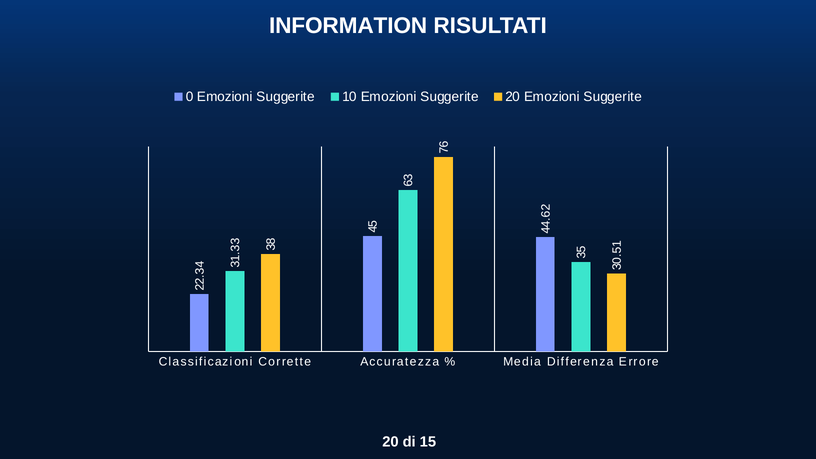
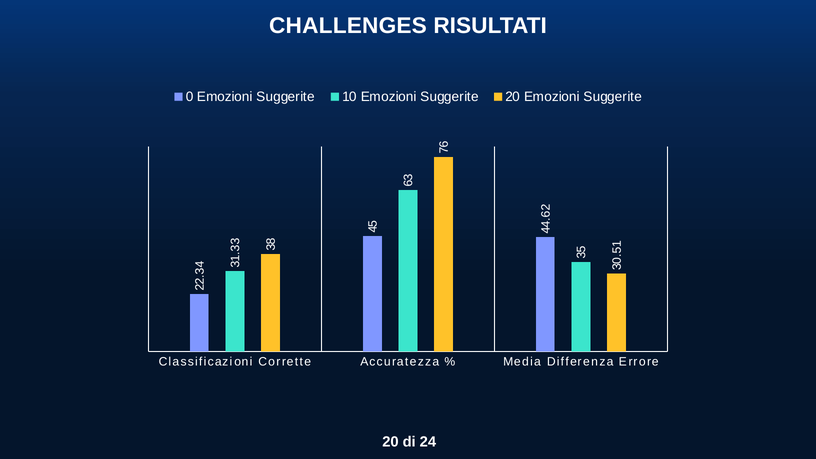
INFORMATION: INFORMATION -> CHALLENGES (348, 26)
15: 15 -> 24 (428, 442)
